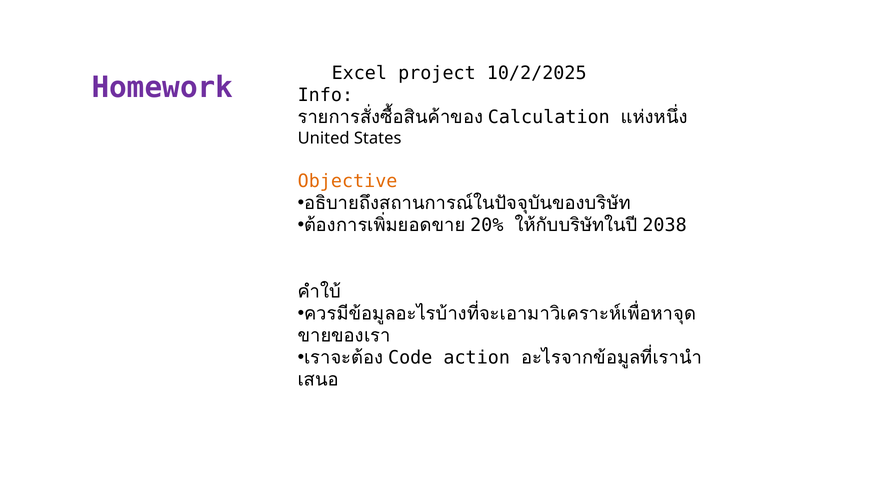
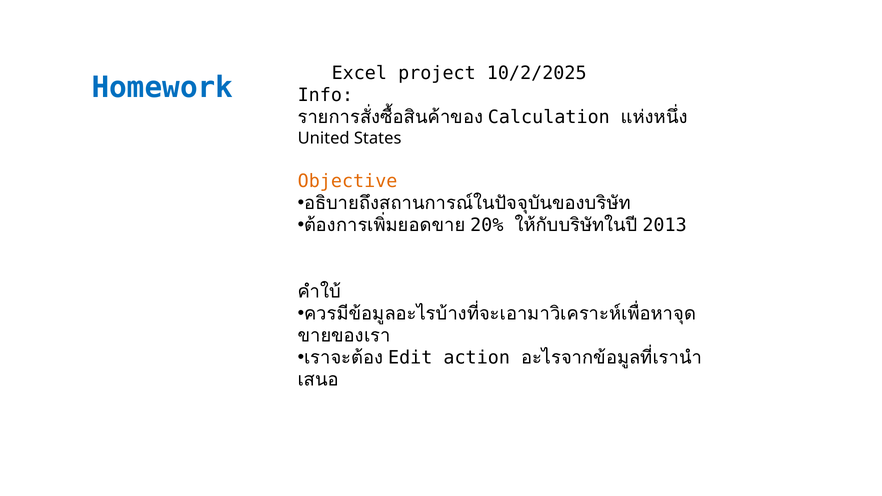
Homework colour: purple -> blue (162, 88)
2038: 2038 -> 2013 (665, 225)
Code: Code -> Edit (410, 358)
